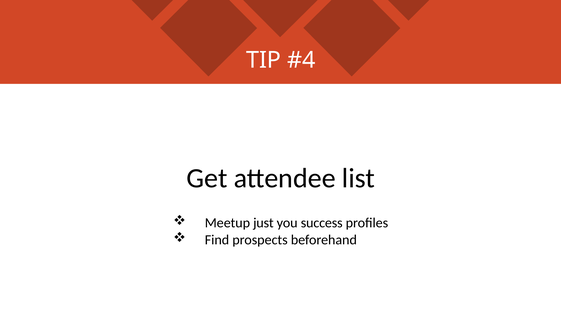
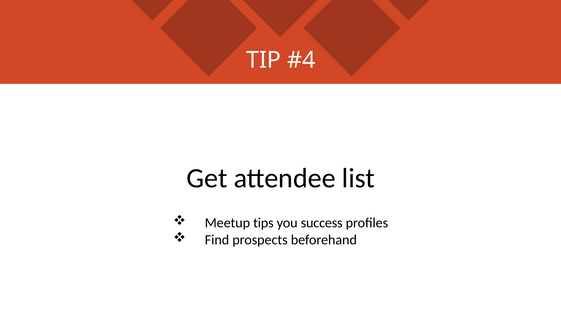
just: just -> tips (263, 223)
